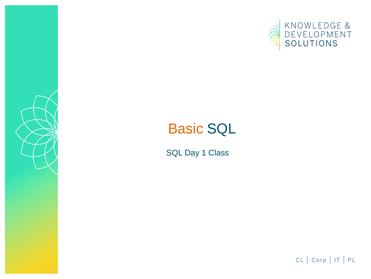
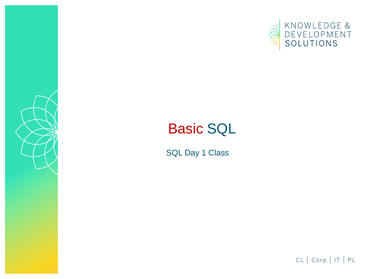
Basic colour: orange -> red (186, 129)
